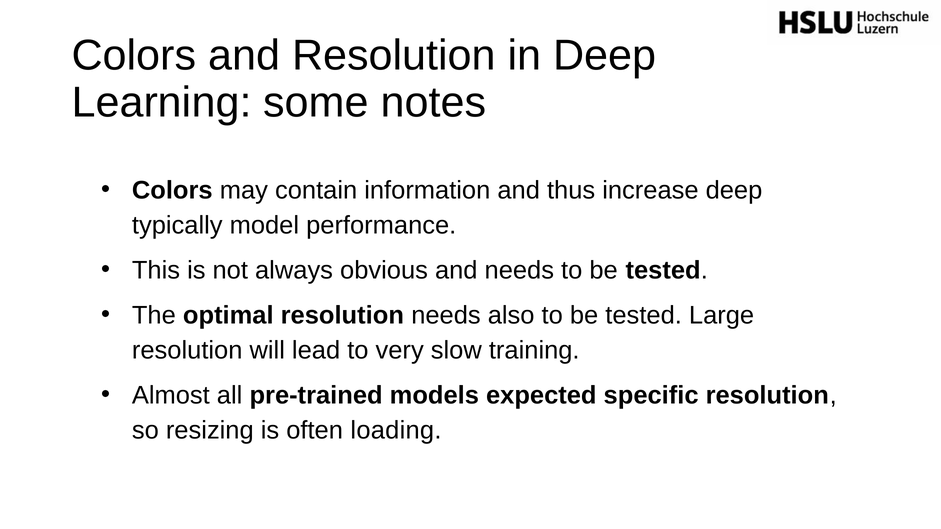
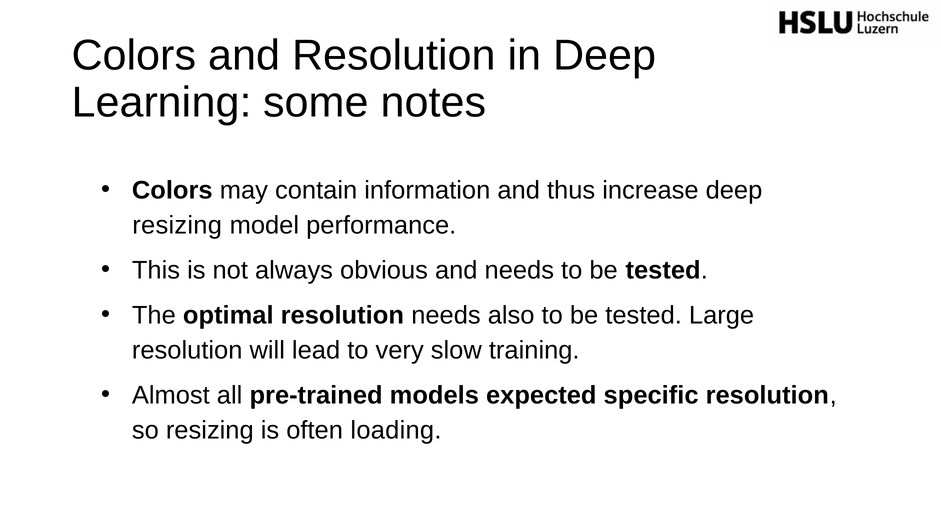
typically: typically -> resizing (177, 226)
